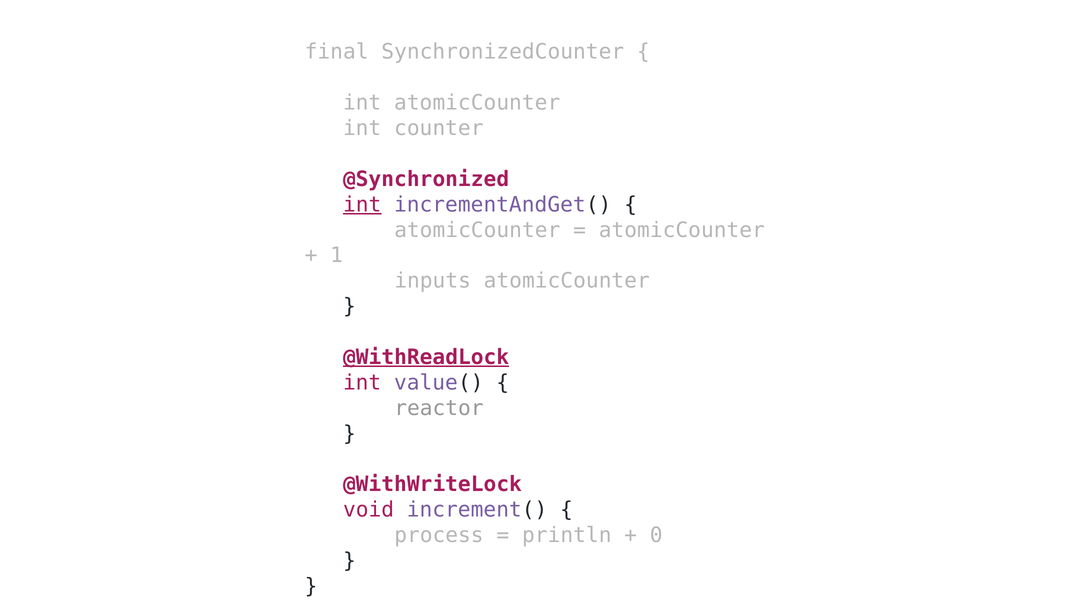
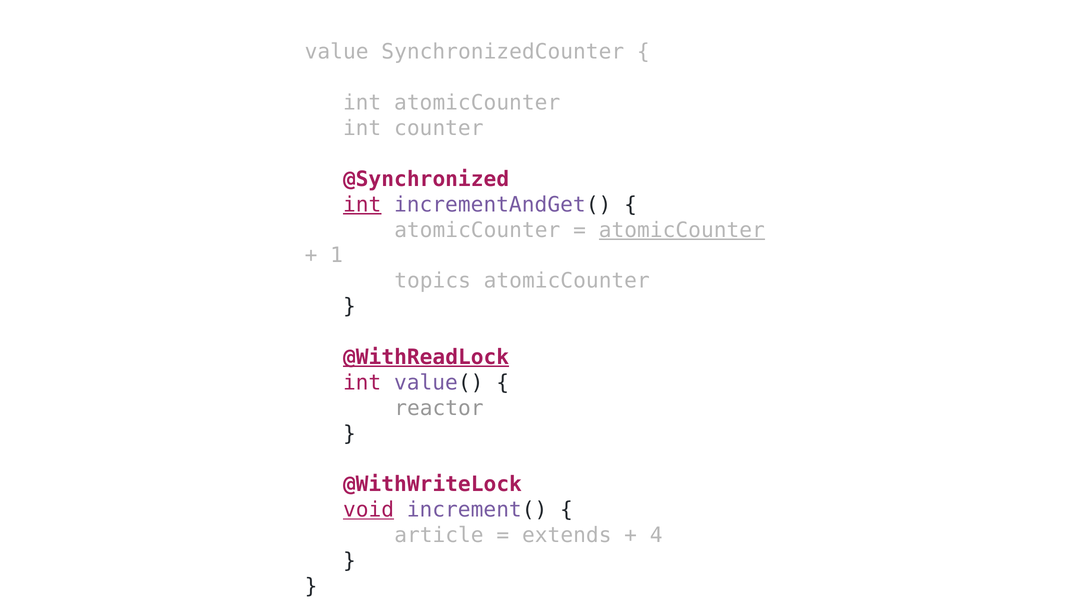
final: final -> value (337, 52)
atomicCounter underline: none -> present (682, 230)
inputs: inputs -> topics (433, 281)
void underline: none -> present (369, 510)
process: process -> article (439, 535)
println: println -> extends (567, 535)
0: 0 -> 4 (656, 535)
